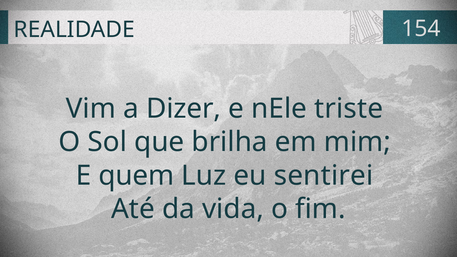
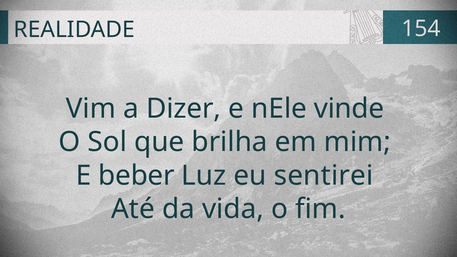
triste: triste -> vinde (349, 108)
quem: quem -> beber (136, 176)
